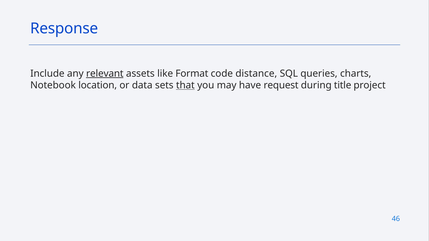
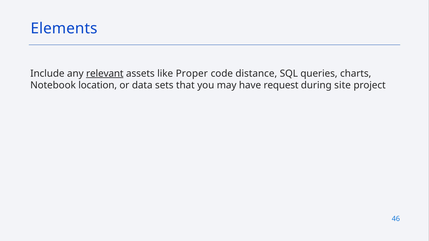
Response: Response -> Elements (64, 29)
Format: Format -> Proper (192, 74)
that underline: present -> none (185, 85)
title: title -> site (343, 85)
